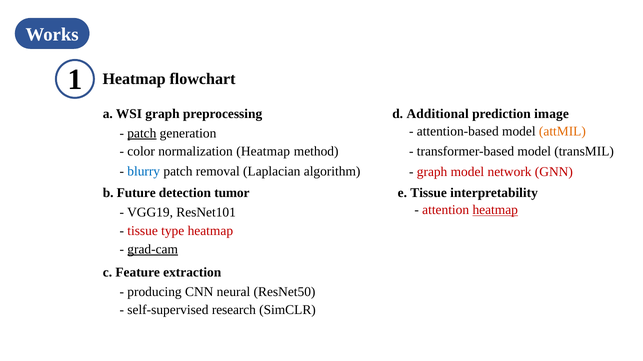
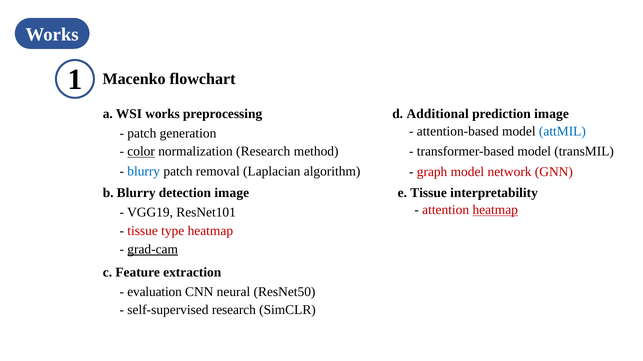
1 Heatmap: Heatmap -> Macenko (134, 79)
WSI graph: graph -> works (163, 114)
attMIL colour: orange -> blue (562, 131)
patch underline: present -> none (142, 134)
color underline: none -> present (141, 152)
normalization Heatmap: Heatmap -> Research (263, 152)
b Future: Future -> Blurry (136, 193)
detection tumor: tumor -> image (232, 193)
producing: producing -> evaluation (155, 292)
